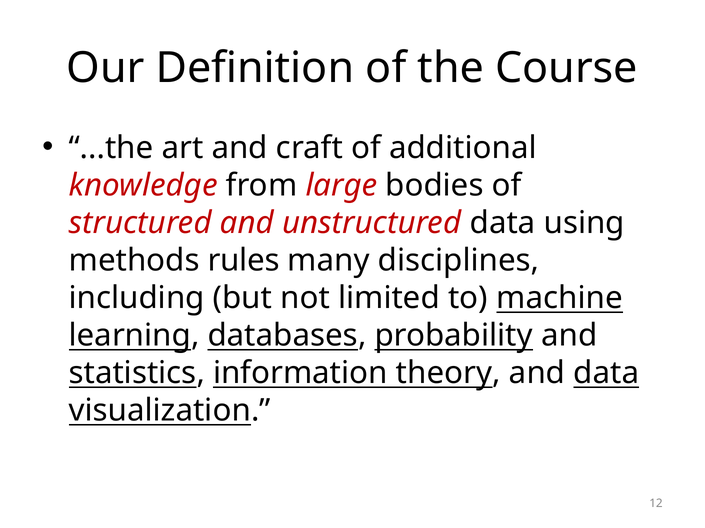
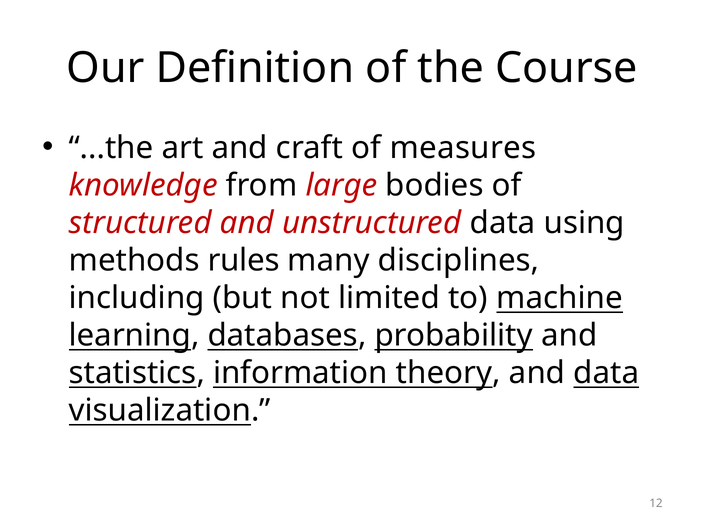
additional: additional -> measures (463, 148)
